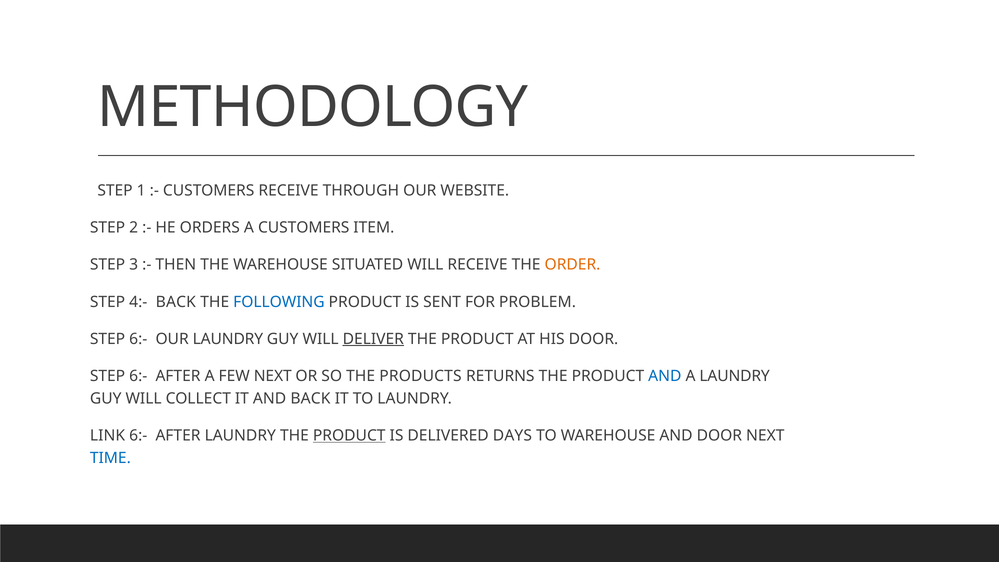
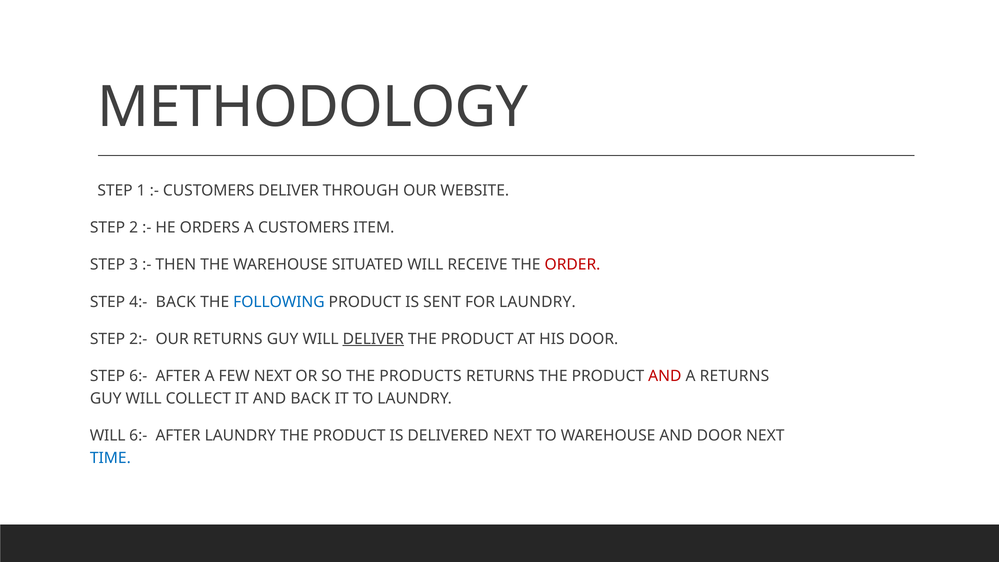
CUSTOMERS RECEIVE: RECEIVE -> DELIVER (289, 191)
ORDER colour: orange -> red (572, 265)
FOR PROBLEM: PROBLEM -> LAUNDRY (537, 302)
6:-: 6:- -> 2:- (138, 339)
OUR LAUNDRY: LAUNDRY -> RETURNS (228, 339)
AND colour: blue -> red (665, 376)
A LAUNDRY: LAUNDRY -> RETURNS (734, 376)
LINK: LINK -> WILL (108, 435)
PRODUCT underline: present -> none (349, 435)
DELIVERED DAYS: DAYS -> NEXT (512, 435)
